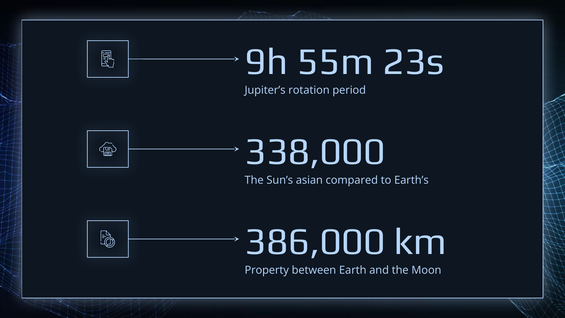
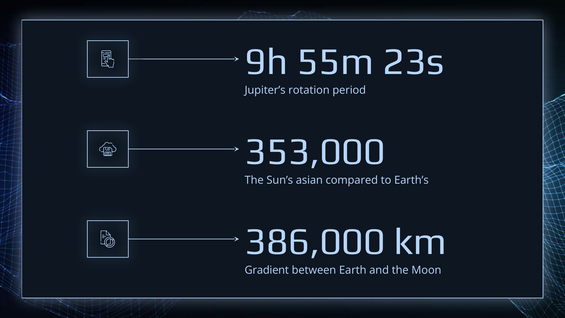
338,000: 338,000 -> 353,000 (315, 152)
Property: Property -> Gradient (267, 270)
